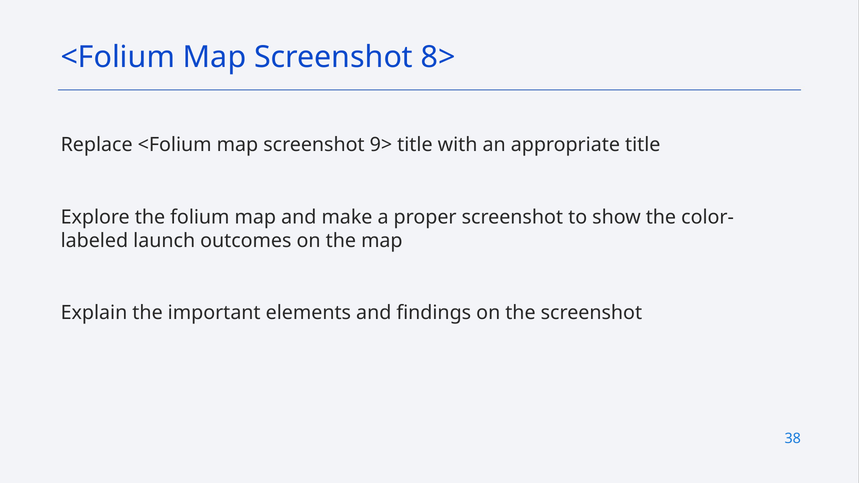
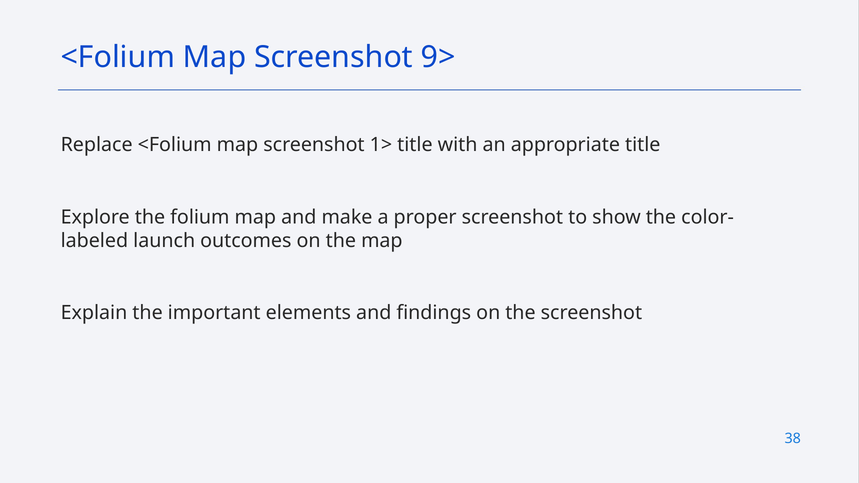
8>: 8> -> 9> (438, 57)
9>: 9> -> 1> (381, 145)
